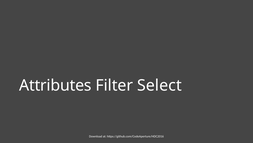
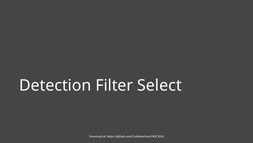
Attributes: Attributes -> Detection (55, 85)
